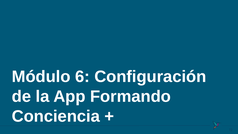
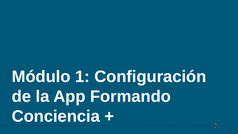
6: 6 -> 1 (82, 77)
